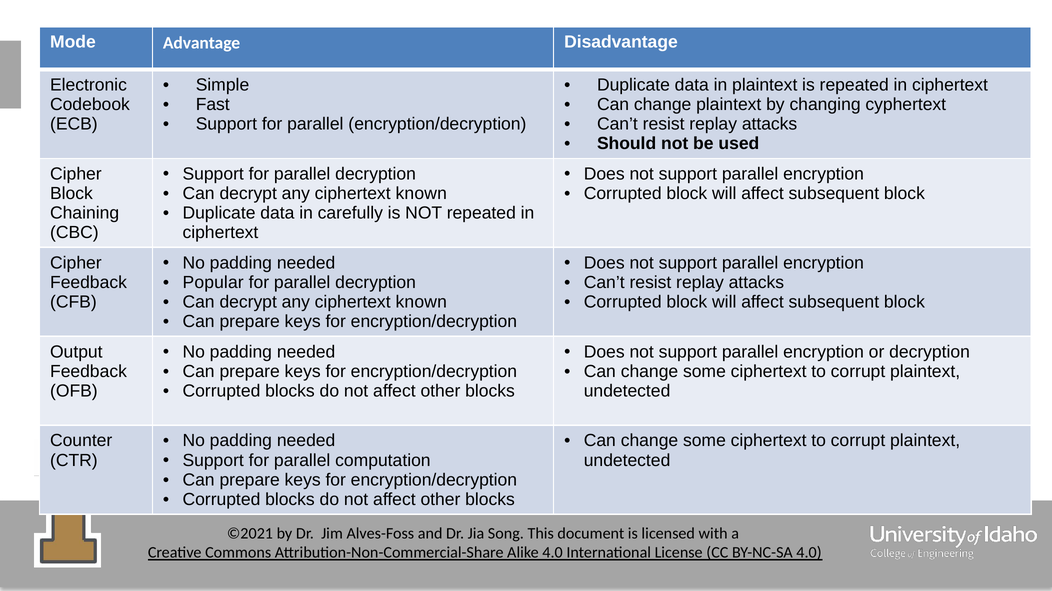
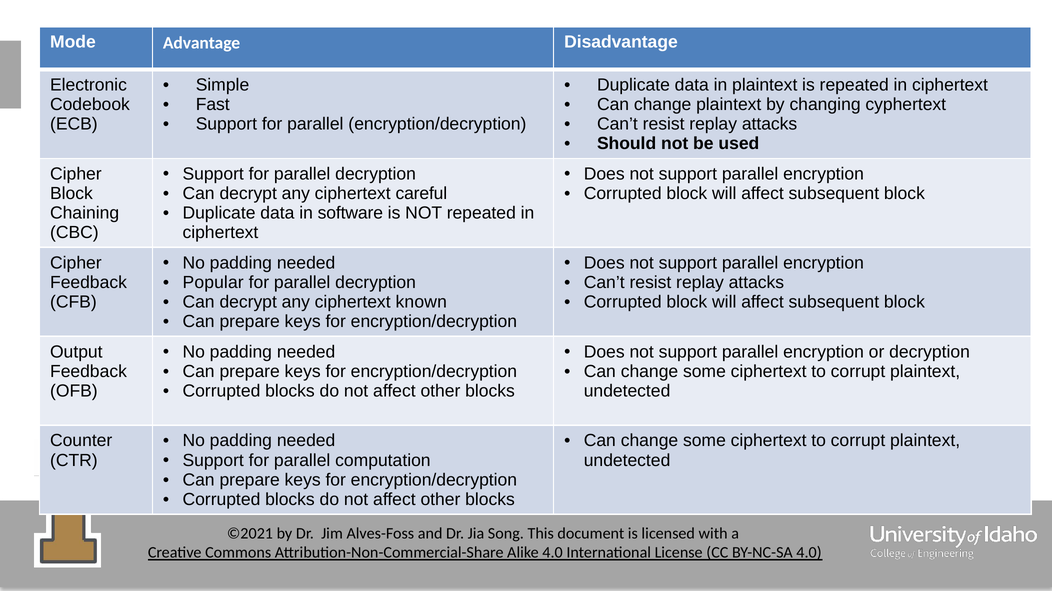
known: known -> careful (421, 194)
carefully: carefully -> software (350, 213)
